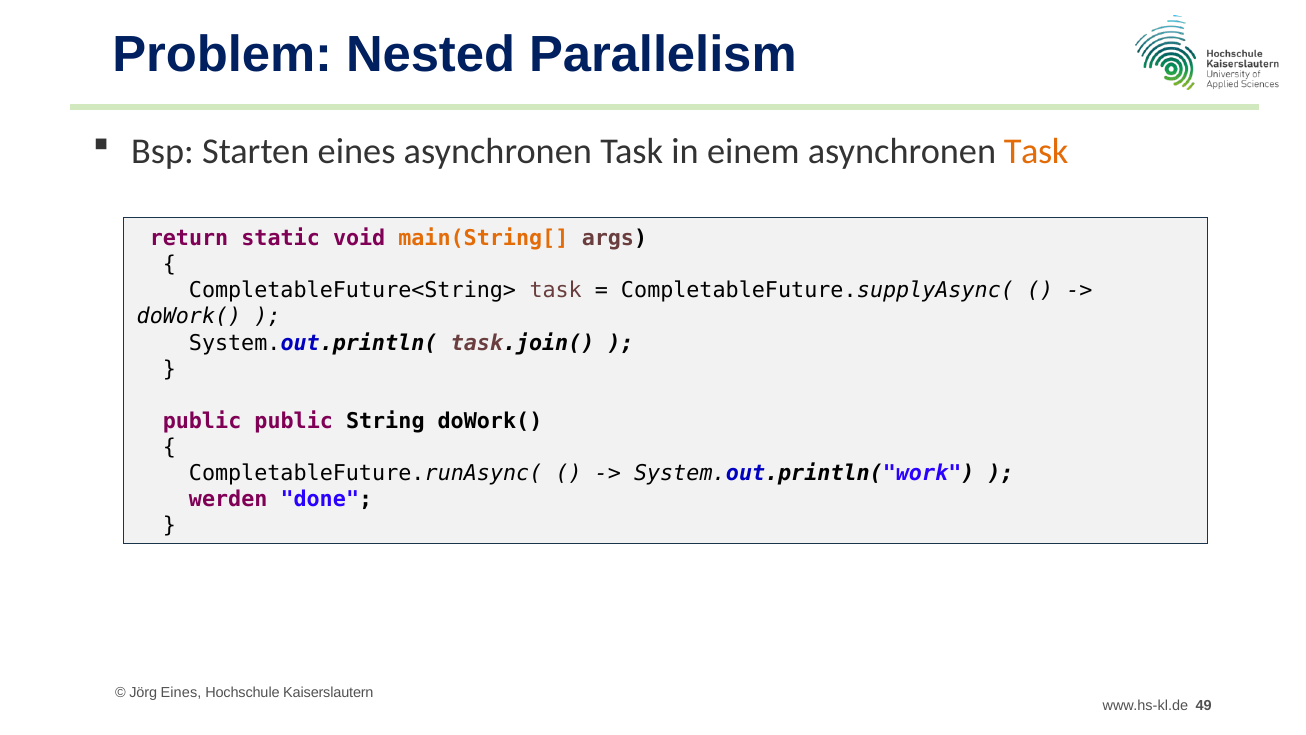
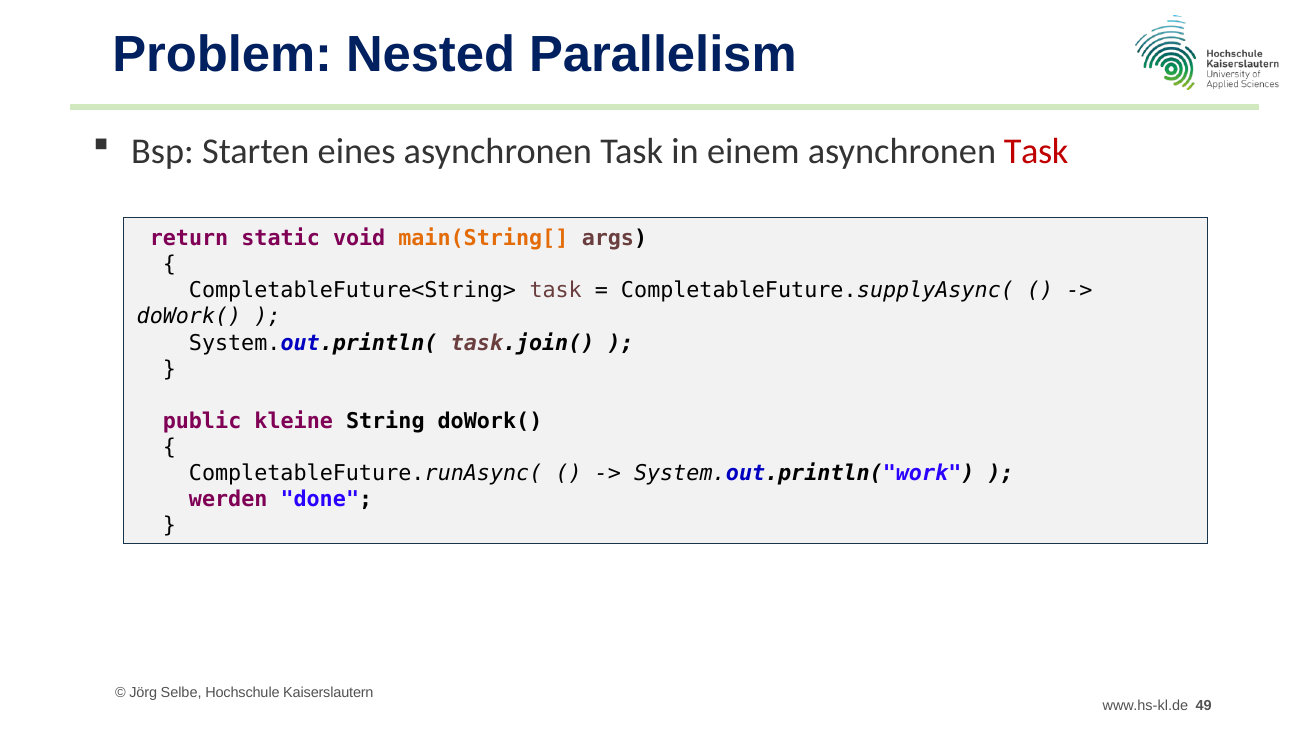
Task colour: orange -> red (1036, 152)
public public: public -> kleine (294, 421)
Jörg Eines: Eines -> Selbe (181, 692)
